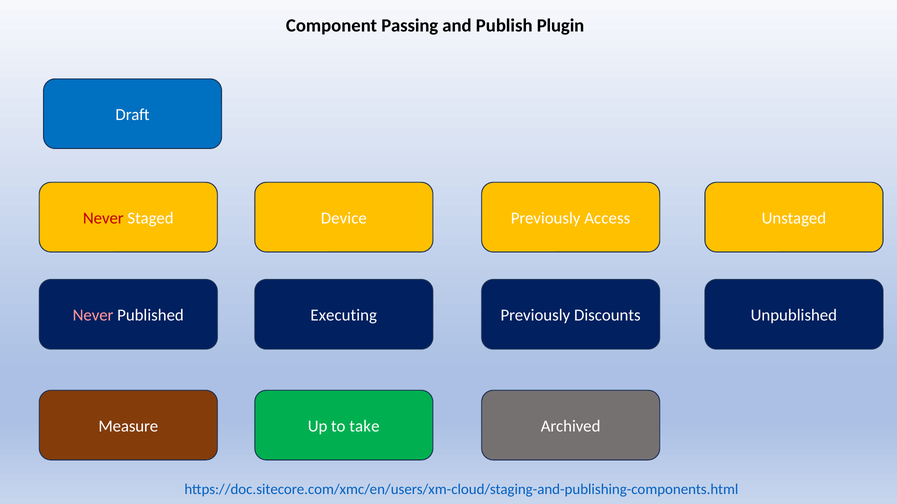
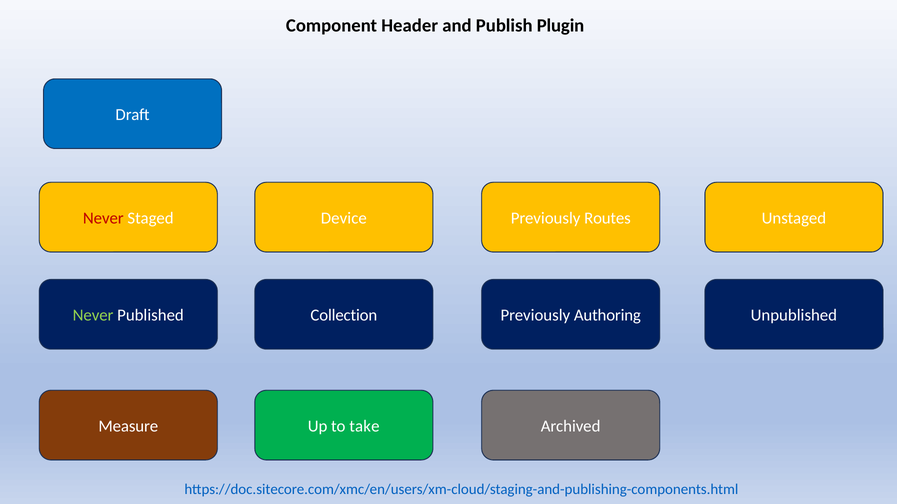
Passing: Passing -> Header (410, 26)
Access: Access -> Routes (607, 219)
Never colour: pink -> light green (93, 316)
Executing: Executing -> Collection (344, 316)
Discounts: Discounts -> Authoring (607, 316)
